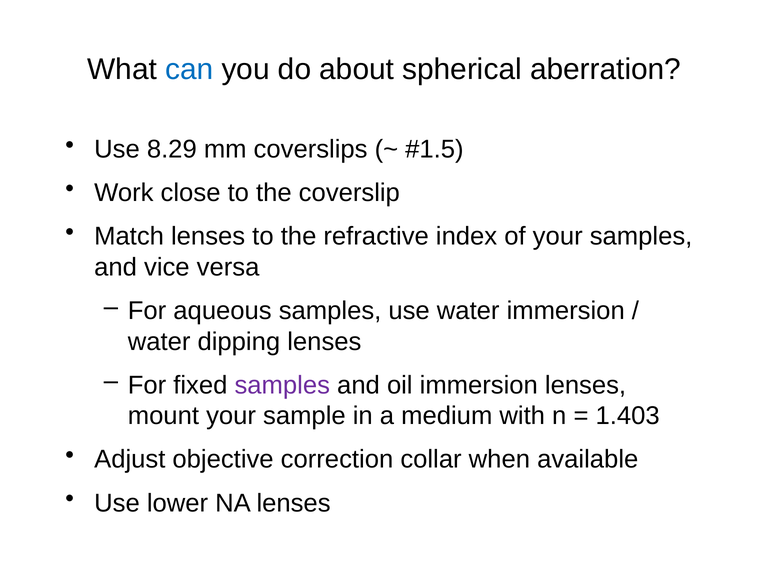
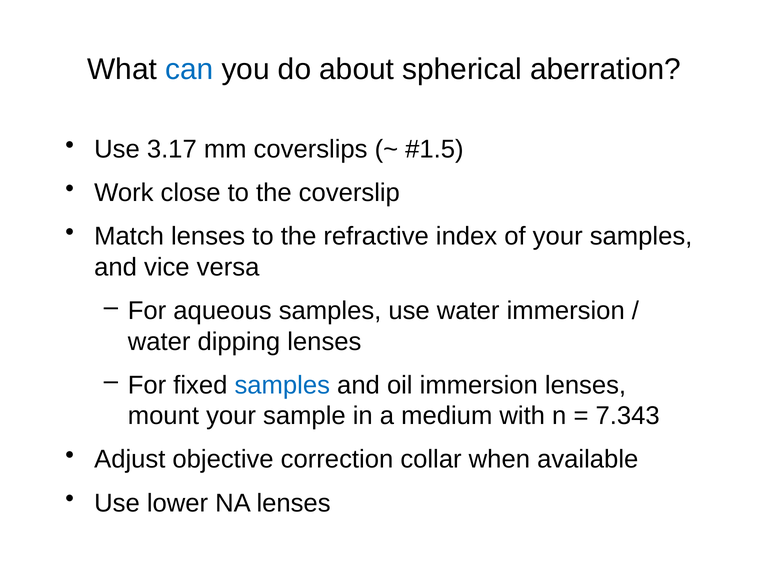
8.29: 8.29 -> 3.17 (172, 149)
samples colour: purple -> blue (282, 385)
1.403: 1.403 -> 7.343 (628, 416)
